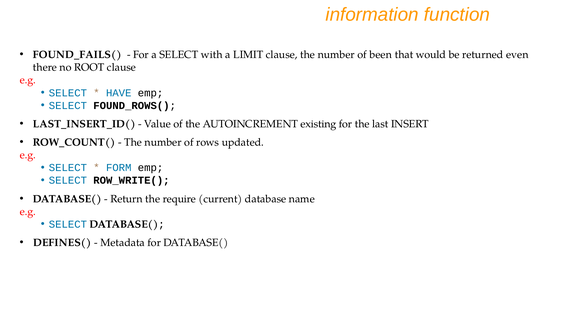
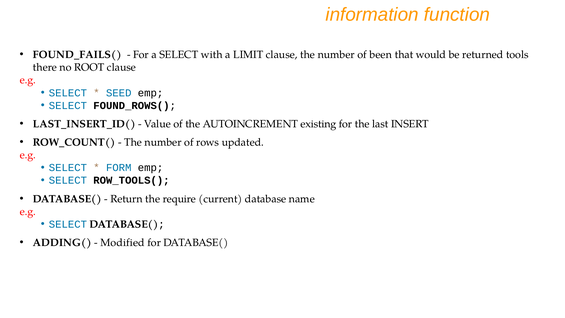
even: even -> tools (517, 55)
HAVE: HAVE -> SEED (119, 93)
ROW_WRITE(: ROW_WRITE( -> ROW_TOOLS( (131, 180)
DEFINES(: DEFINES( -> ADDING( (62, 243)
Metadata: Metadata -> Modified (123, 243)
